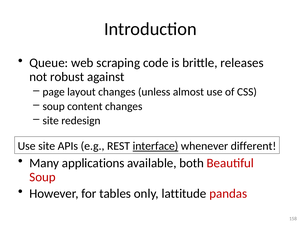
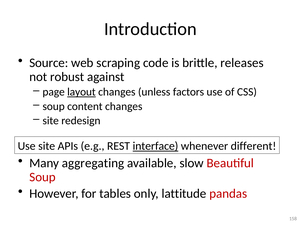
Queue: Queue -> Source (49, 63)
layout underline: none -> present (81, 92)
almost: almost -> factors (188, 92)
applications: applications -> aggregating (93, 163)
both: both -> slow (192, 163)
